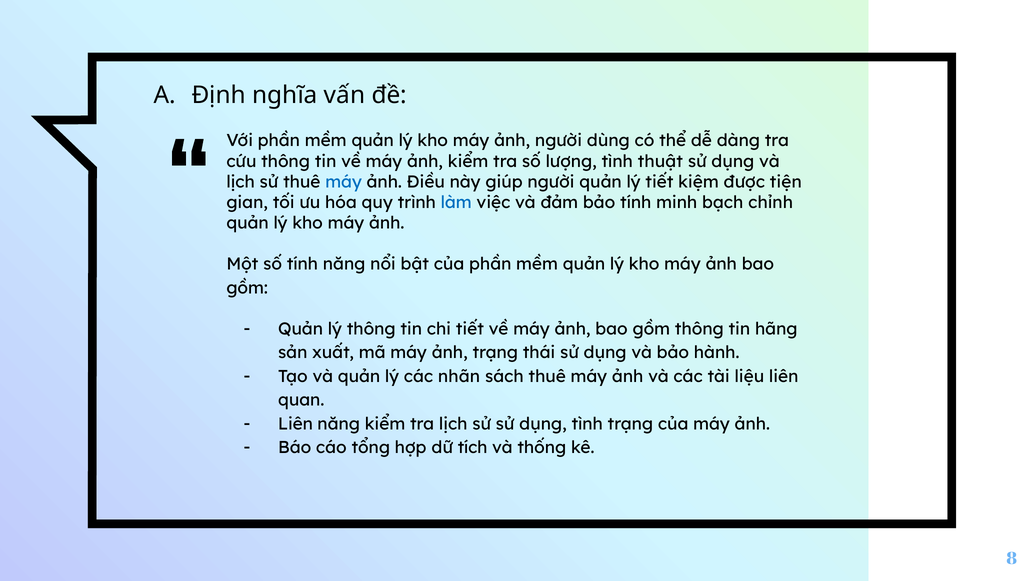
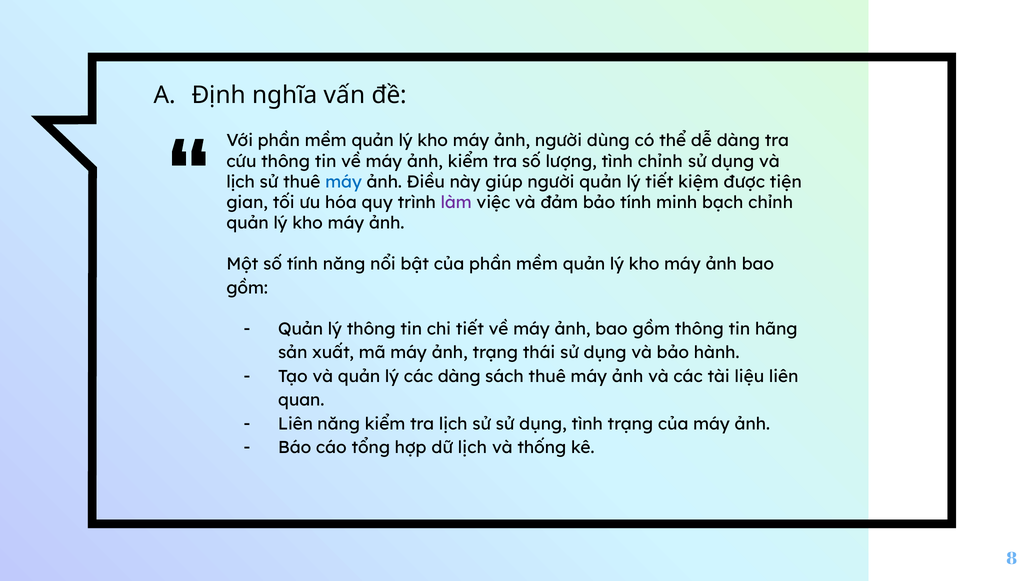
tình thuật: thuật -> chỉnh (660, 162)
làm colour: blue -> purple (456, 203)
các nhãn: nhãn -> dàng (459, 377)
dữ tích: tích -> lịch (472, 448)
